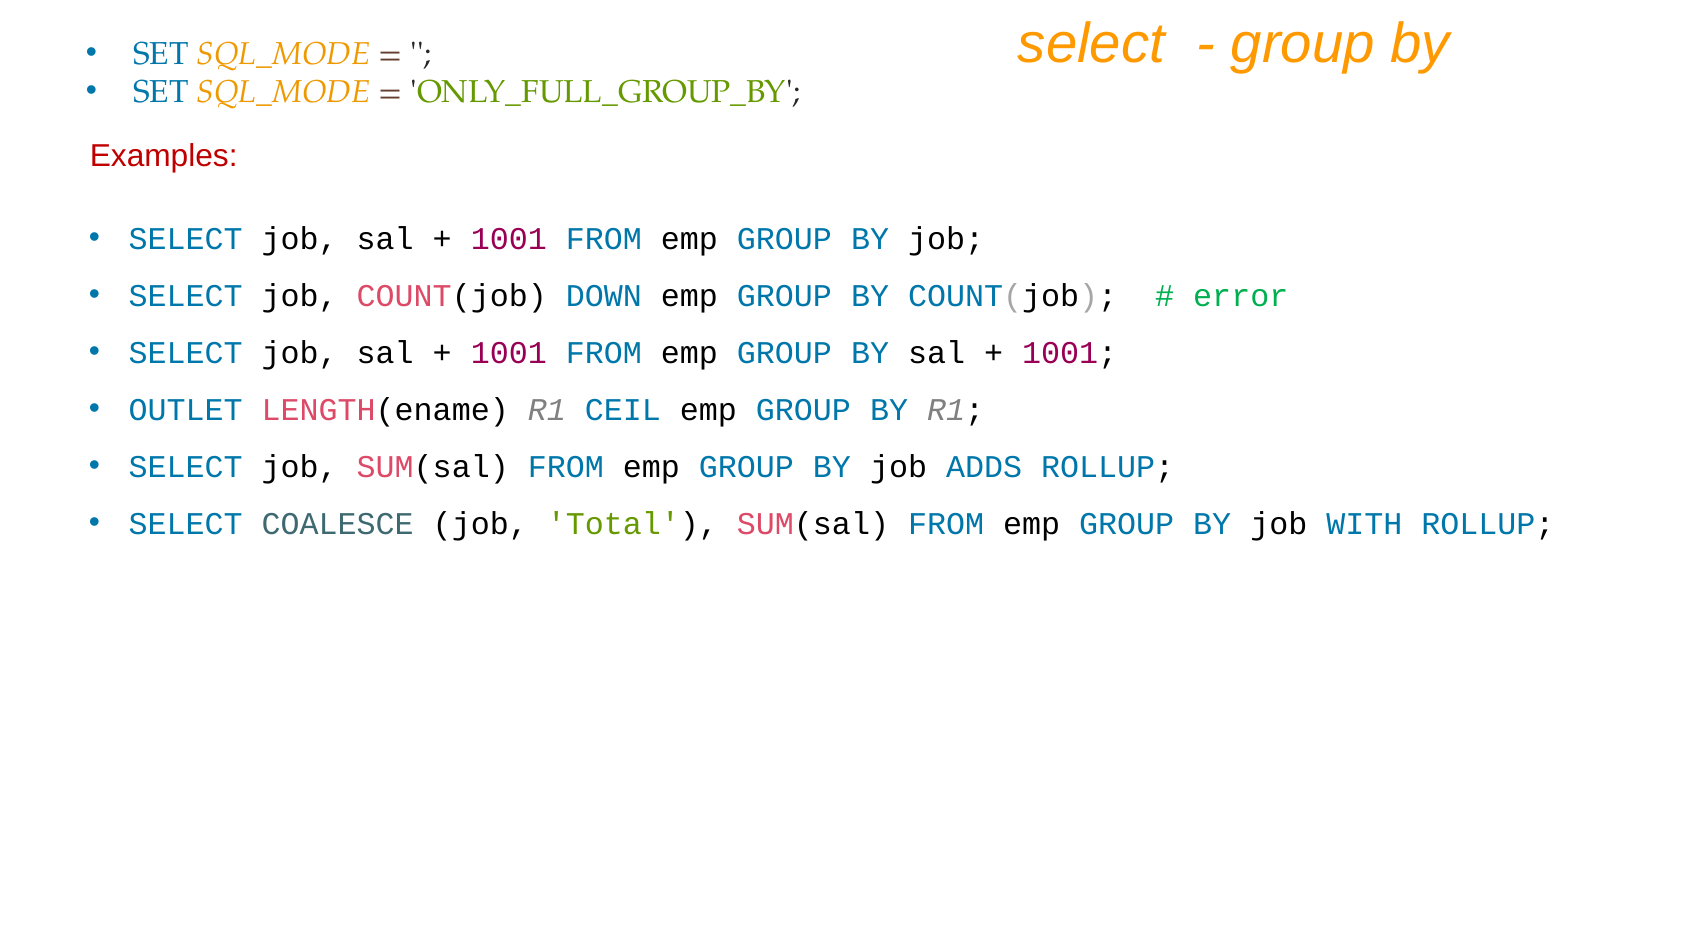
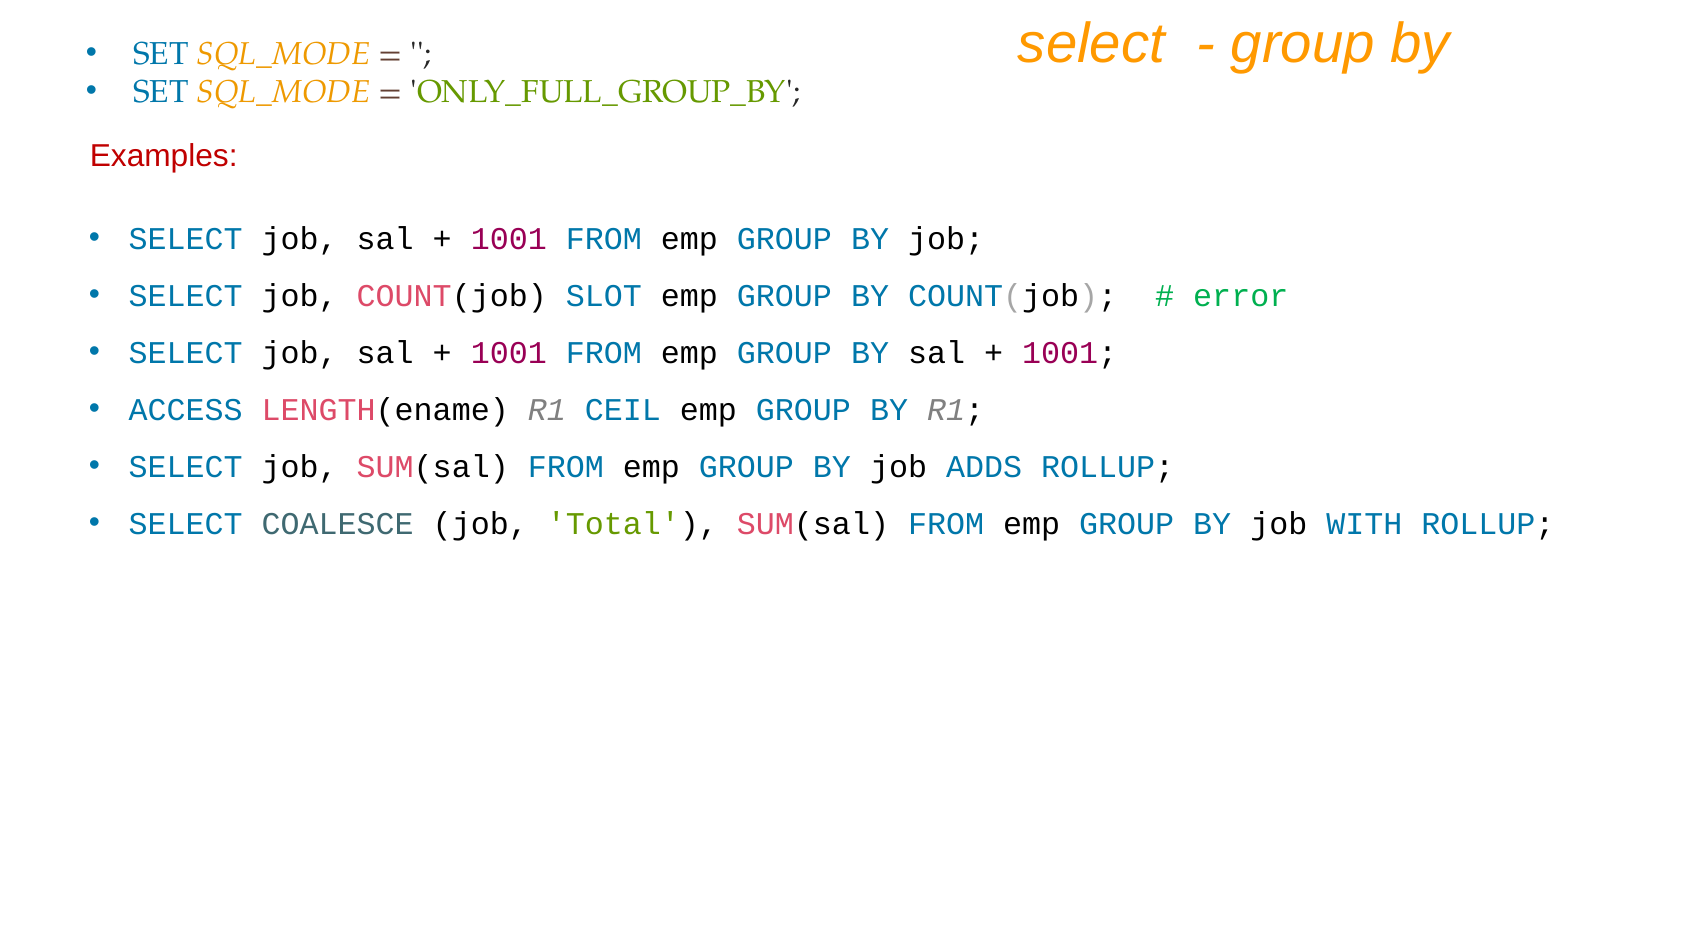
DOWN: DOWN -> SLOT (604, 296)
OUTLET: OUTLET -> ACCESS (186, 410)
